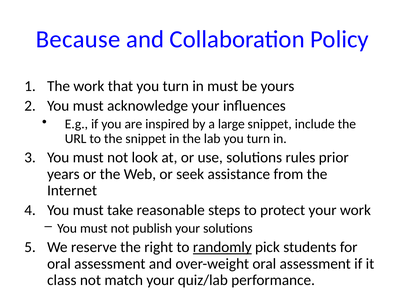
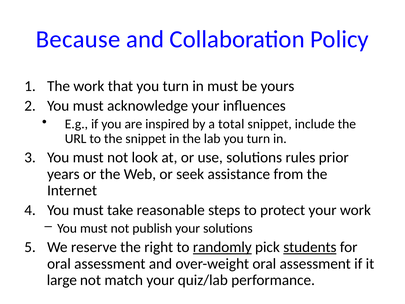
large: large -> total (231, 124)
students underline: none -> present (310, 247)
class: class -> large (62, 280)
